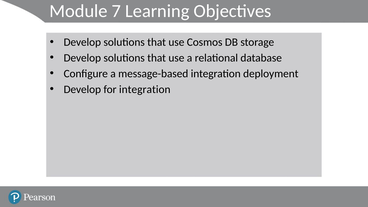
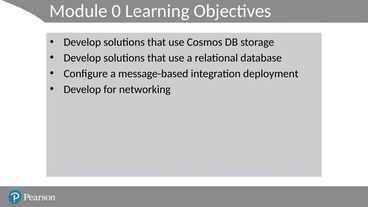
7: 7 -> 0 (116, 11)
for integration: integration -> networking (145, 89)
